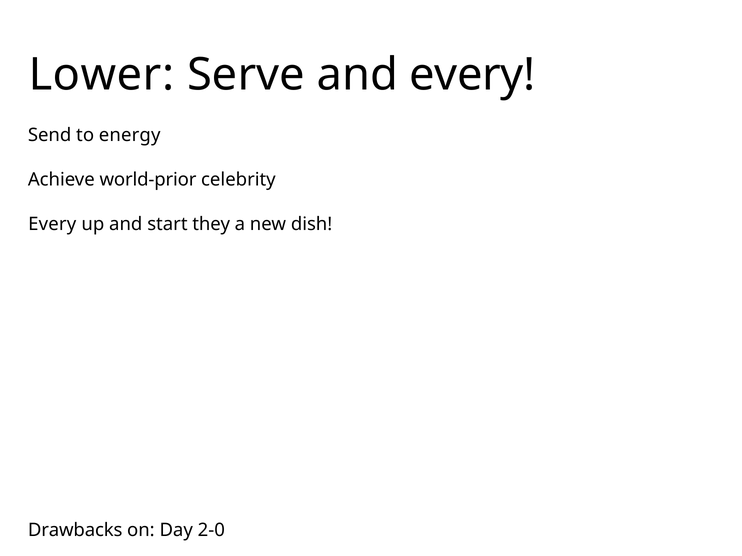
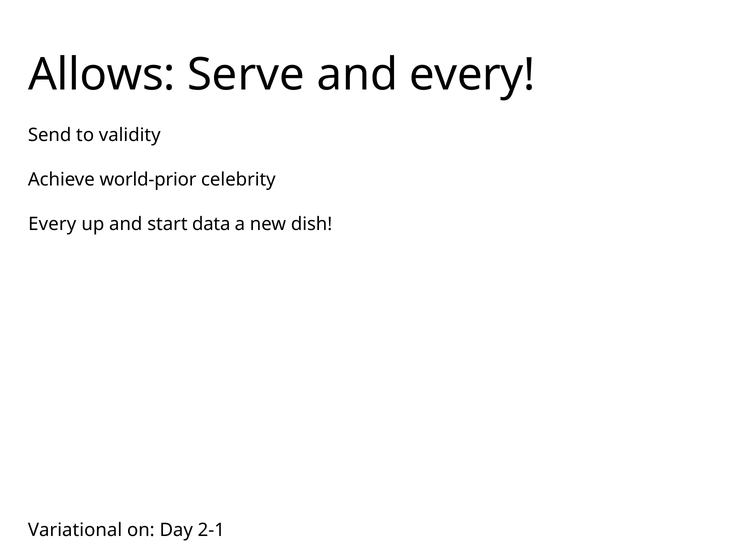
Lower: Lower -> Allows (102, 75)
energy: energy -> validity (130, 135)
they: they -> data (211, 224)
Drawbacks: Drawbacks -> Variational (75, 531)
2-0: 2-0 -> 2-1 (211, 531)
